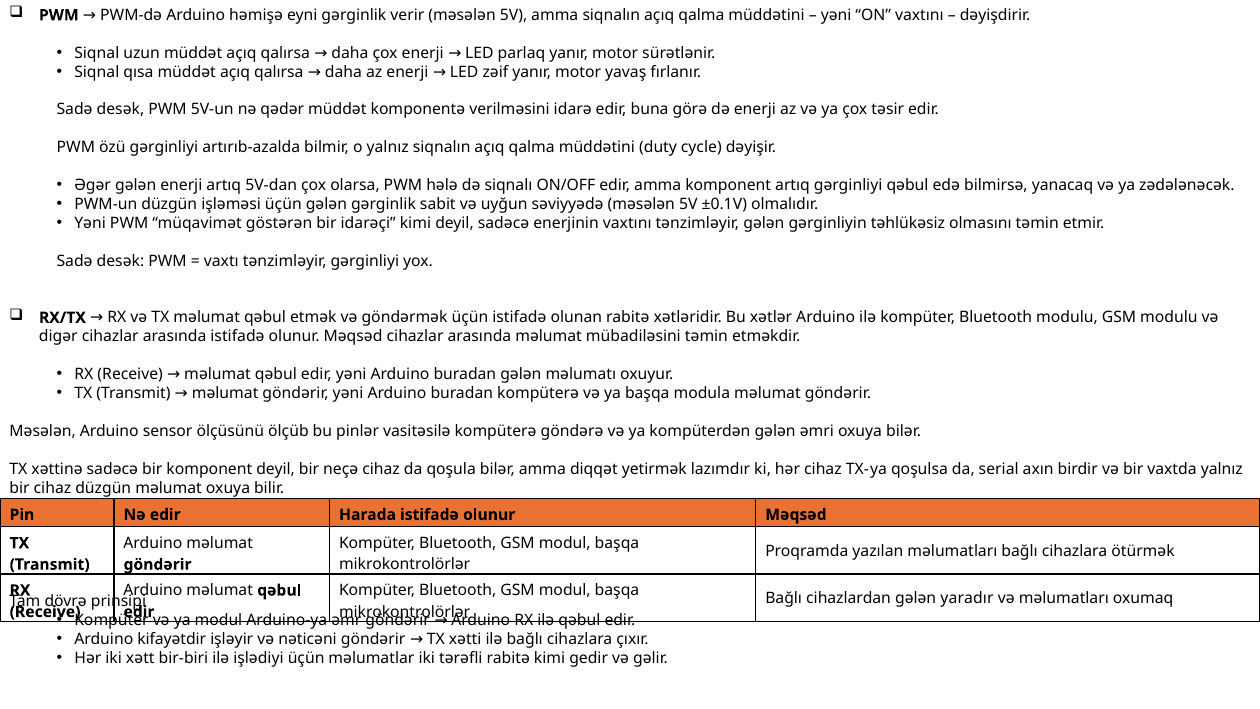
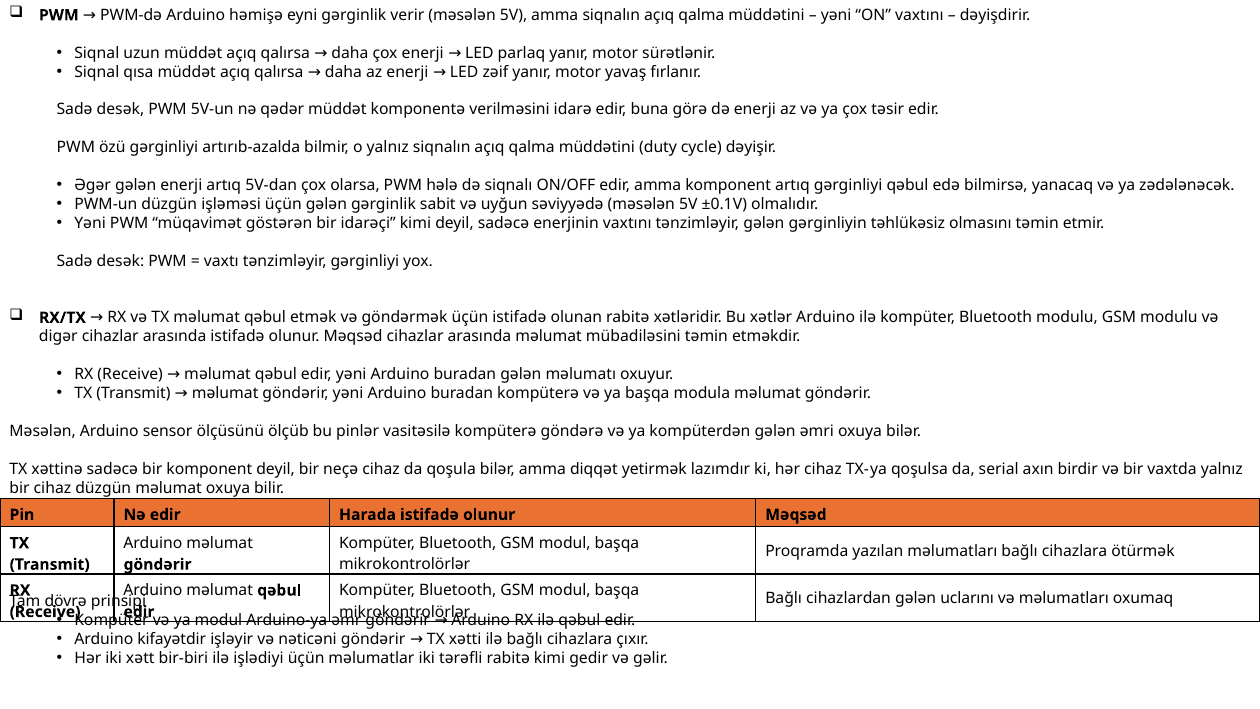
yaradır: yaradır -> uclarını (967, 598)
